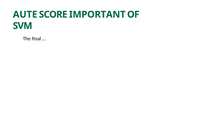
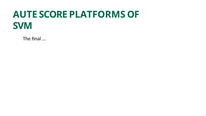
IMPORTANT: IMPORTANT -> PLATFORMS (97, 14)
